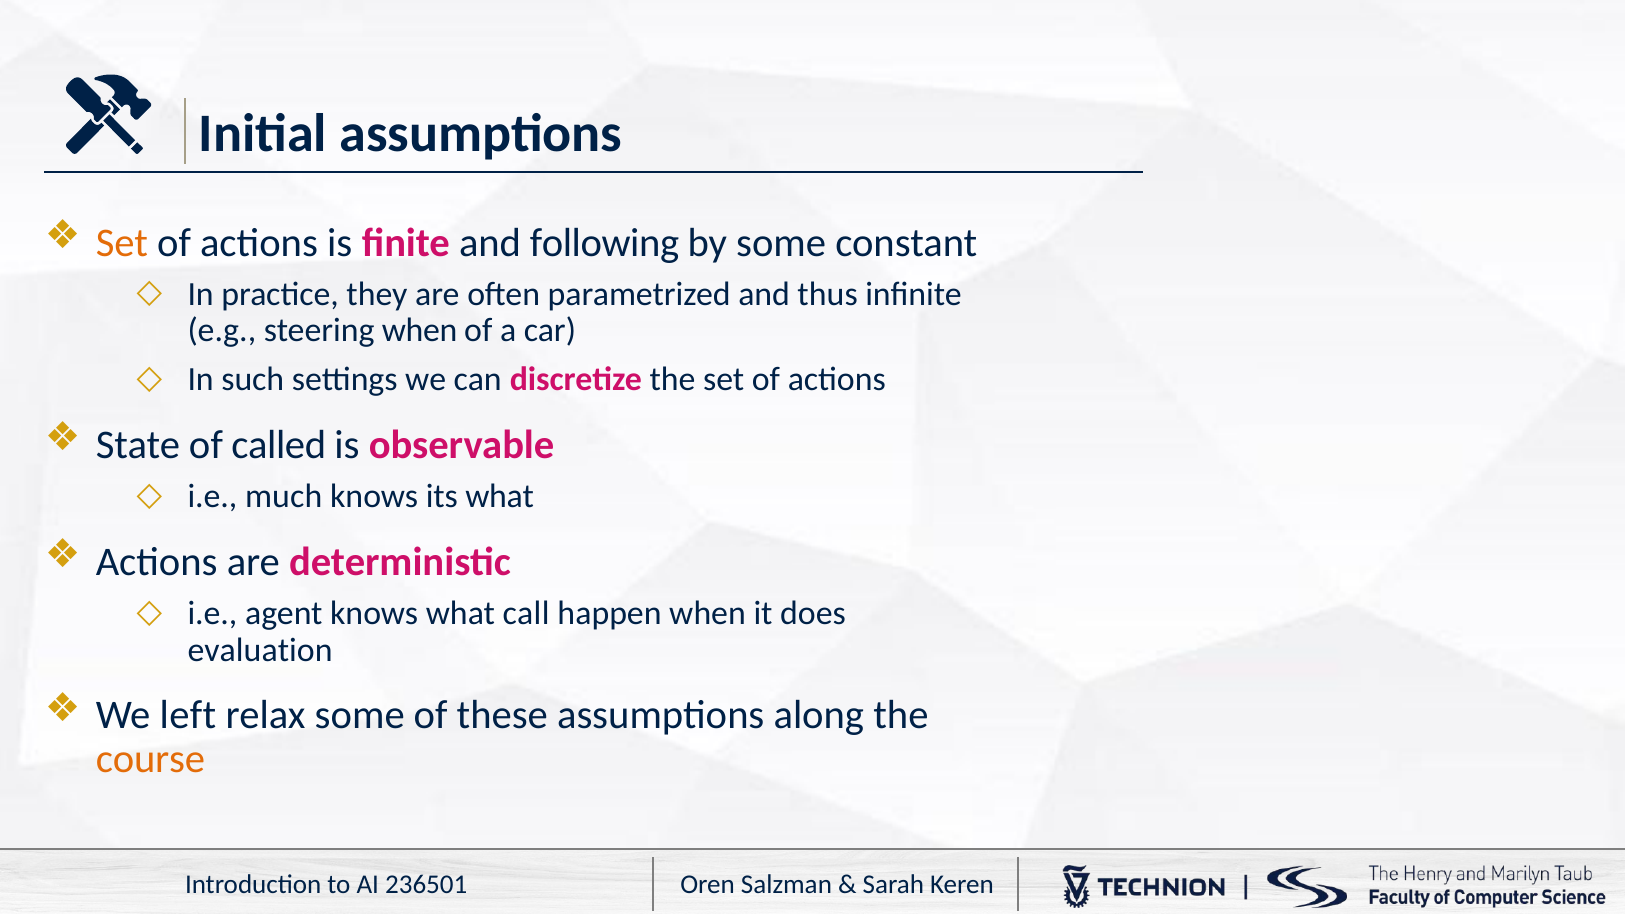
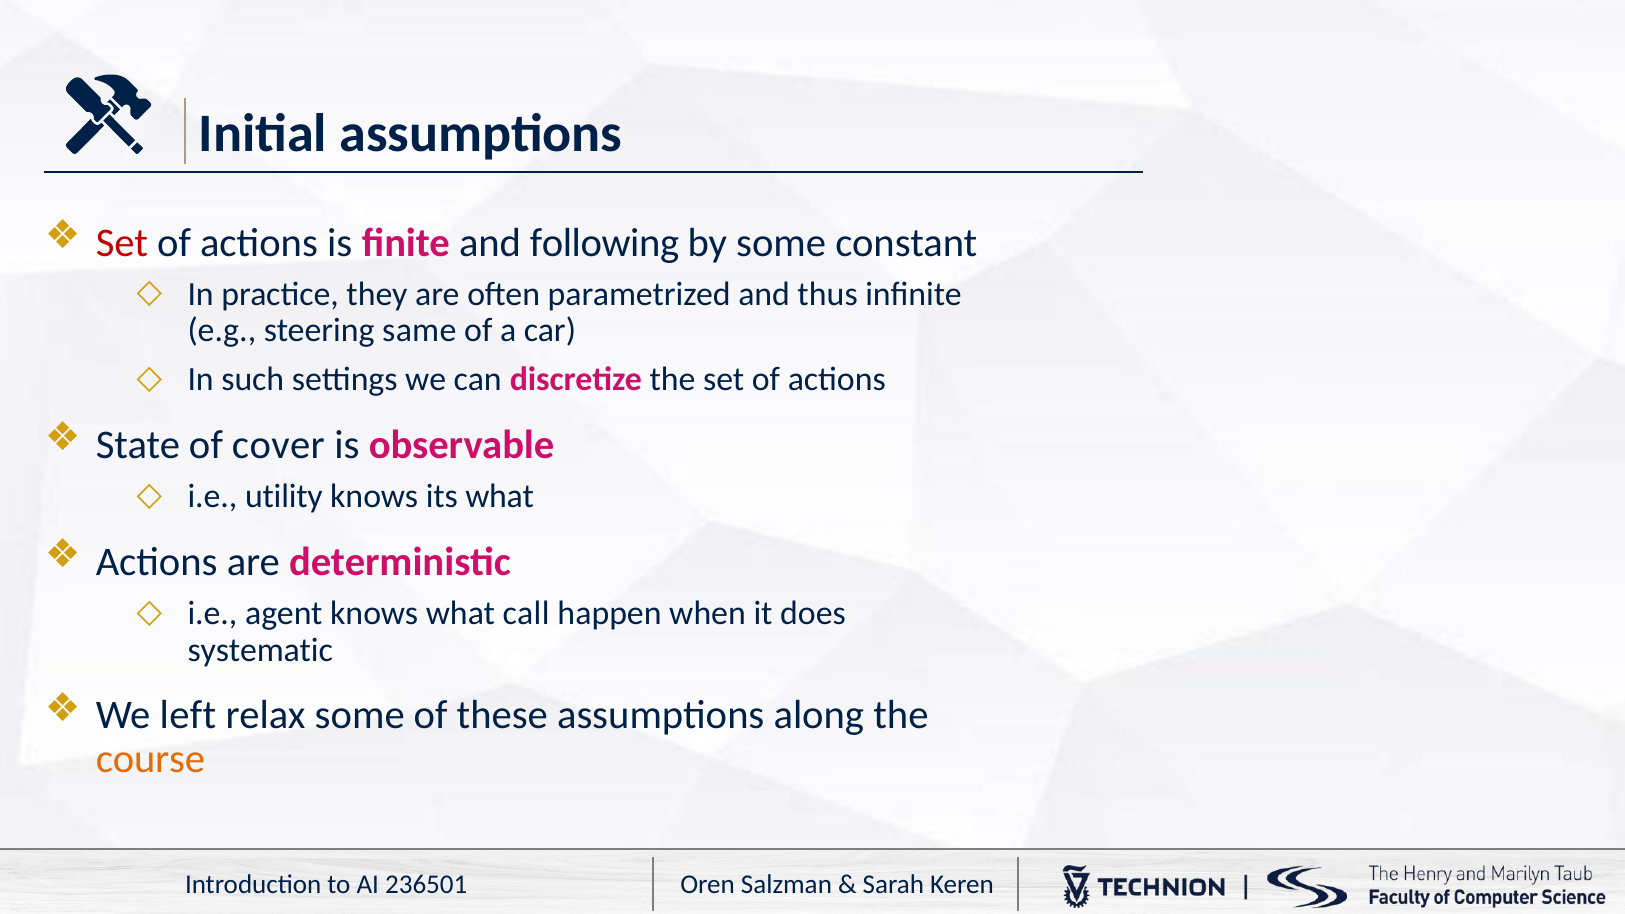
Set colour: orange -> red (122, 243)
steering when: when -> same (419, 331)
called: called -> cover (278, 445)
much: much -> utility (284, 496)
evaluation: evaluation -> systematic (260, 650)
